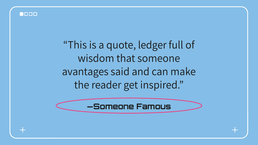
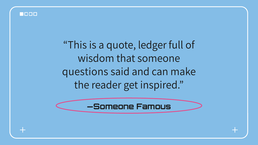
avantages: avantages -> questions (85, 72)
